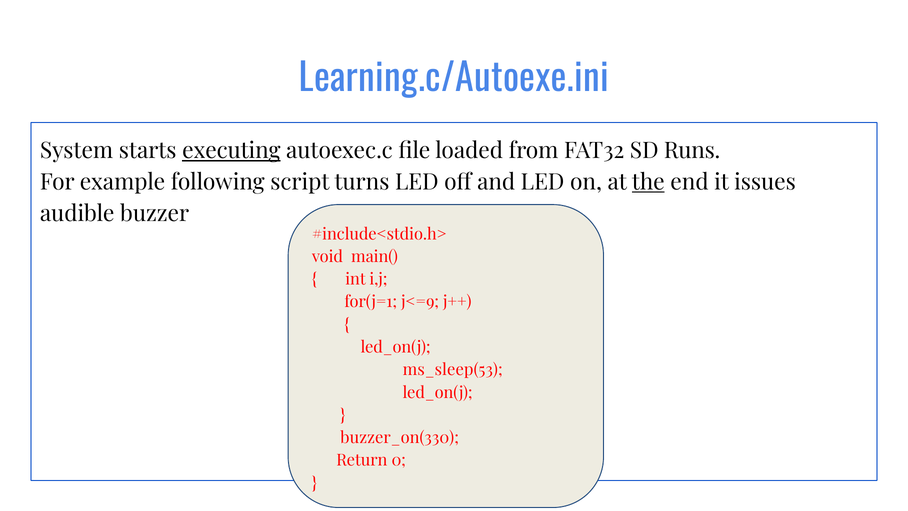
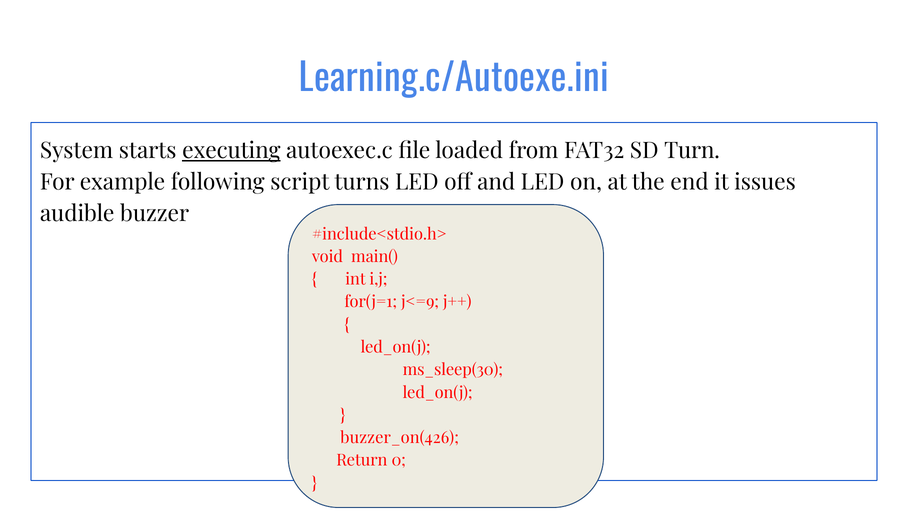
Runs: Runs -> Turn (692, 151)
the underline: present -> none (648, 182)
ms_sleep(53: ms_sleep(53 -> ms_sleep(30 (453, 370)
buzzer_on(330: buzzer_on(330 -> buzzer_on(426 (400, 438)
